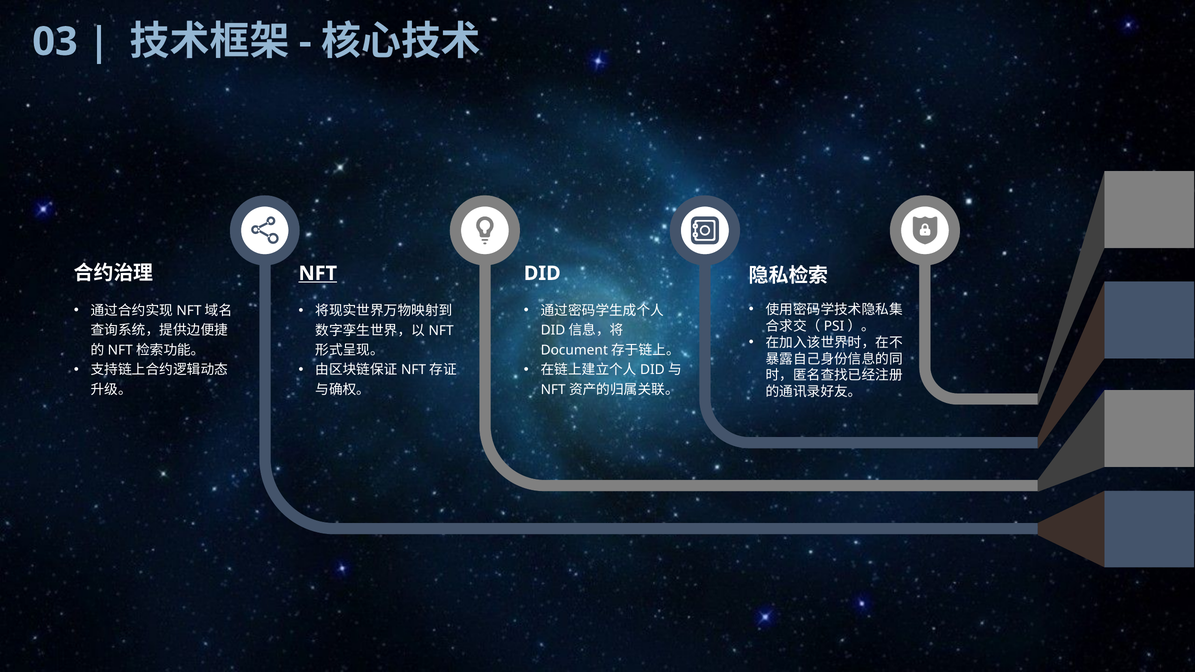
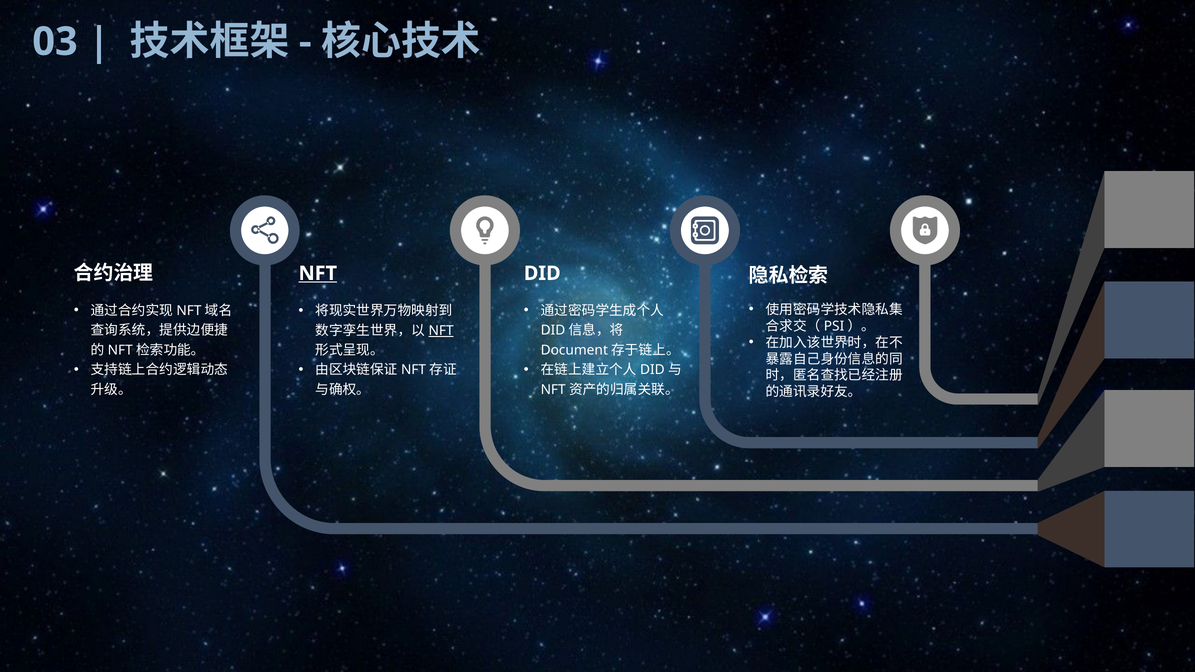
NFT underline: none -> present (441, 331)
